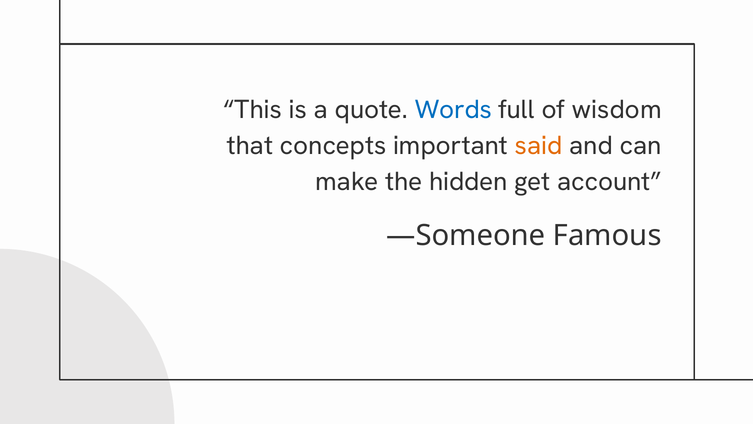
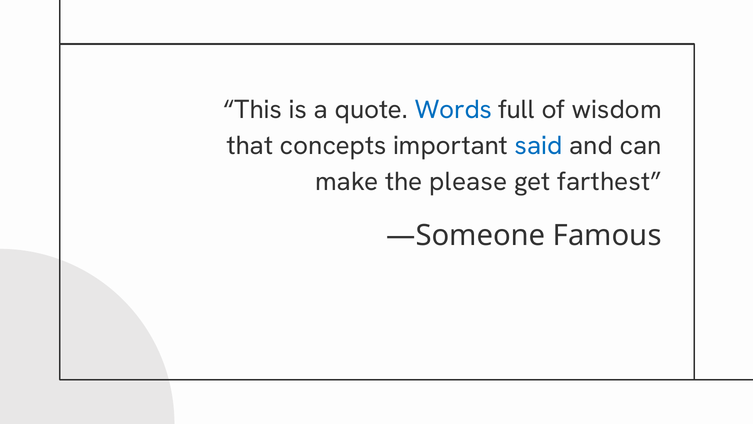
said colour: orange -> blue (539, 146)
hidden: hidden -> please (468, 182)
account: account -> farthest (609, 182)
